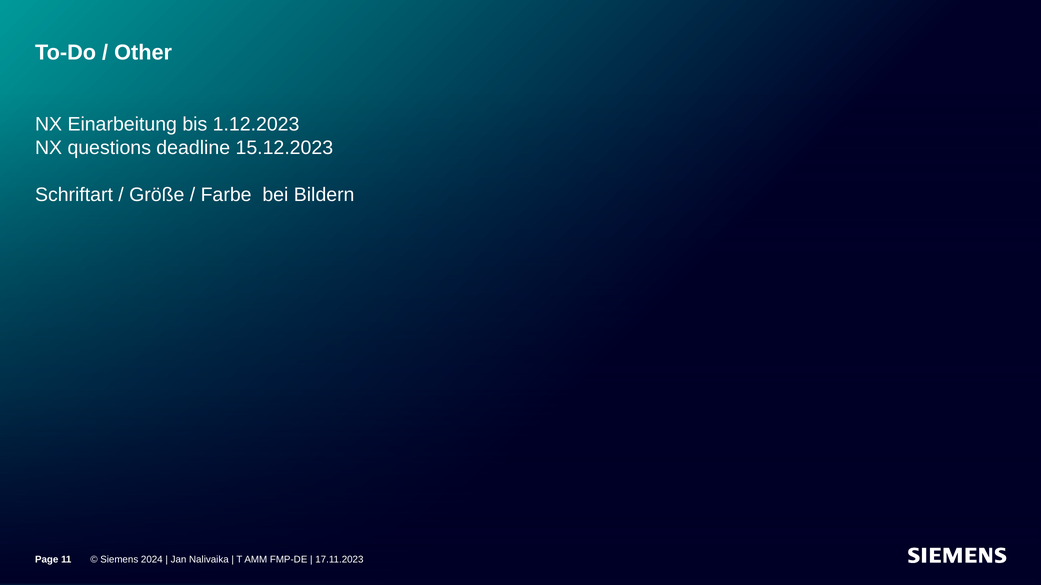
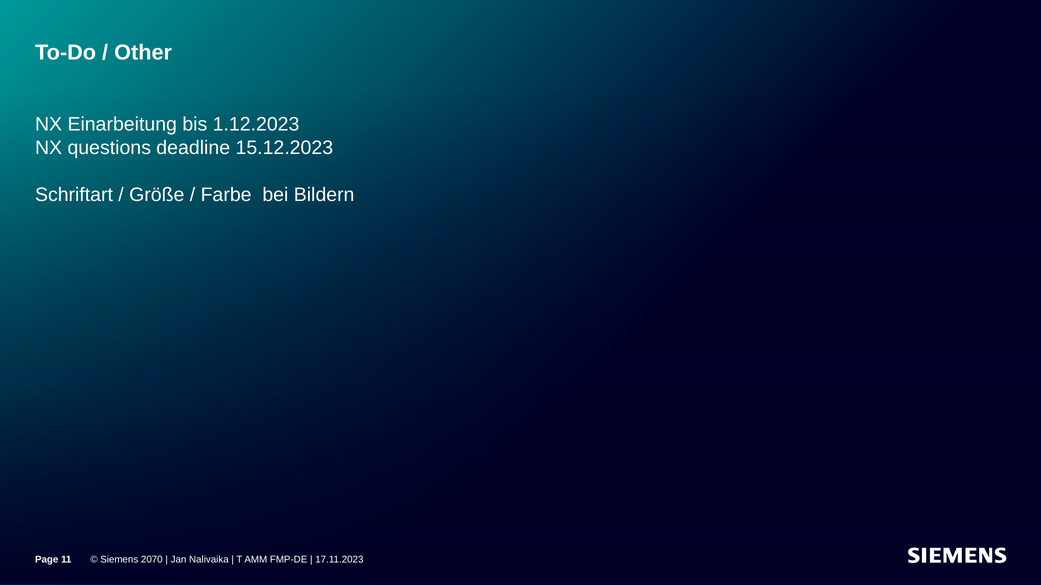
2024: 2024 -> 2070 (152, 560)
